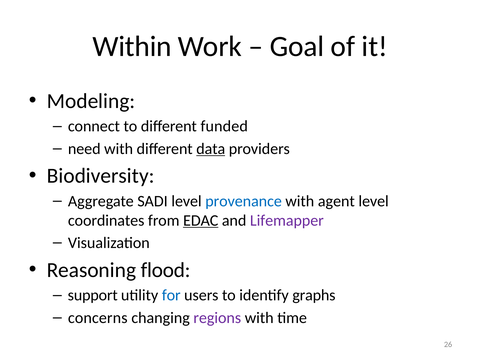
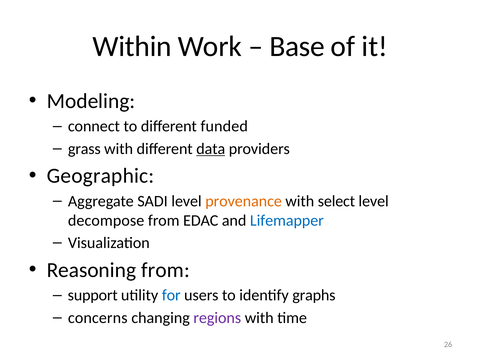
Goal: Goal -> Base (297, 47)
need: need -> grass (84, 149)
Biodiversity: Biodiversity -> Geographic (101, 176)
provenance colour: blue -> orange (244, 201)
agent: agent -> select (336, 201)
coordinates: coordinates -> decompose (106, 220)
EDAC underline: present -> none (201, 220)
Lifemapper colour: purple -> blue (287, 220)
Reasoning flood: flood -> from (165, 270)
